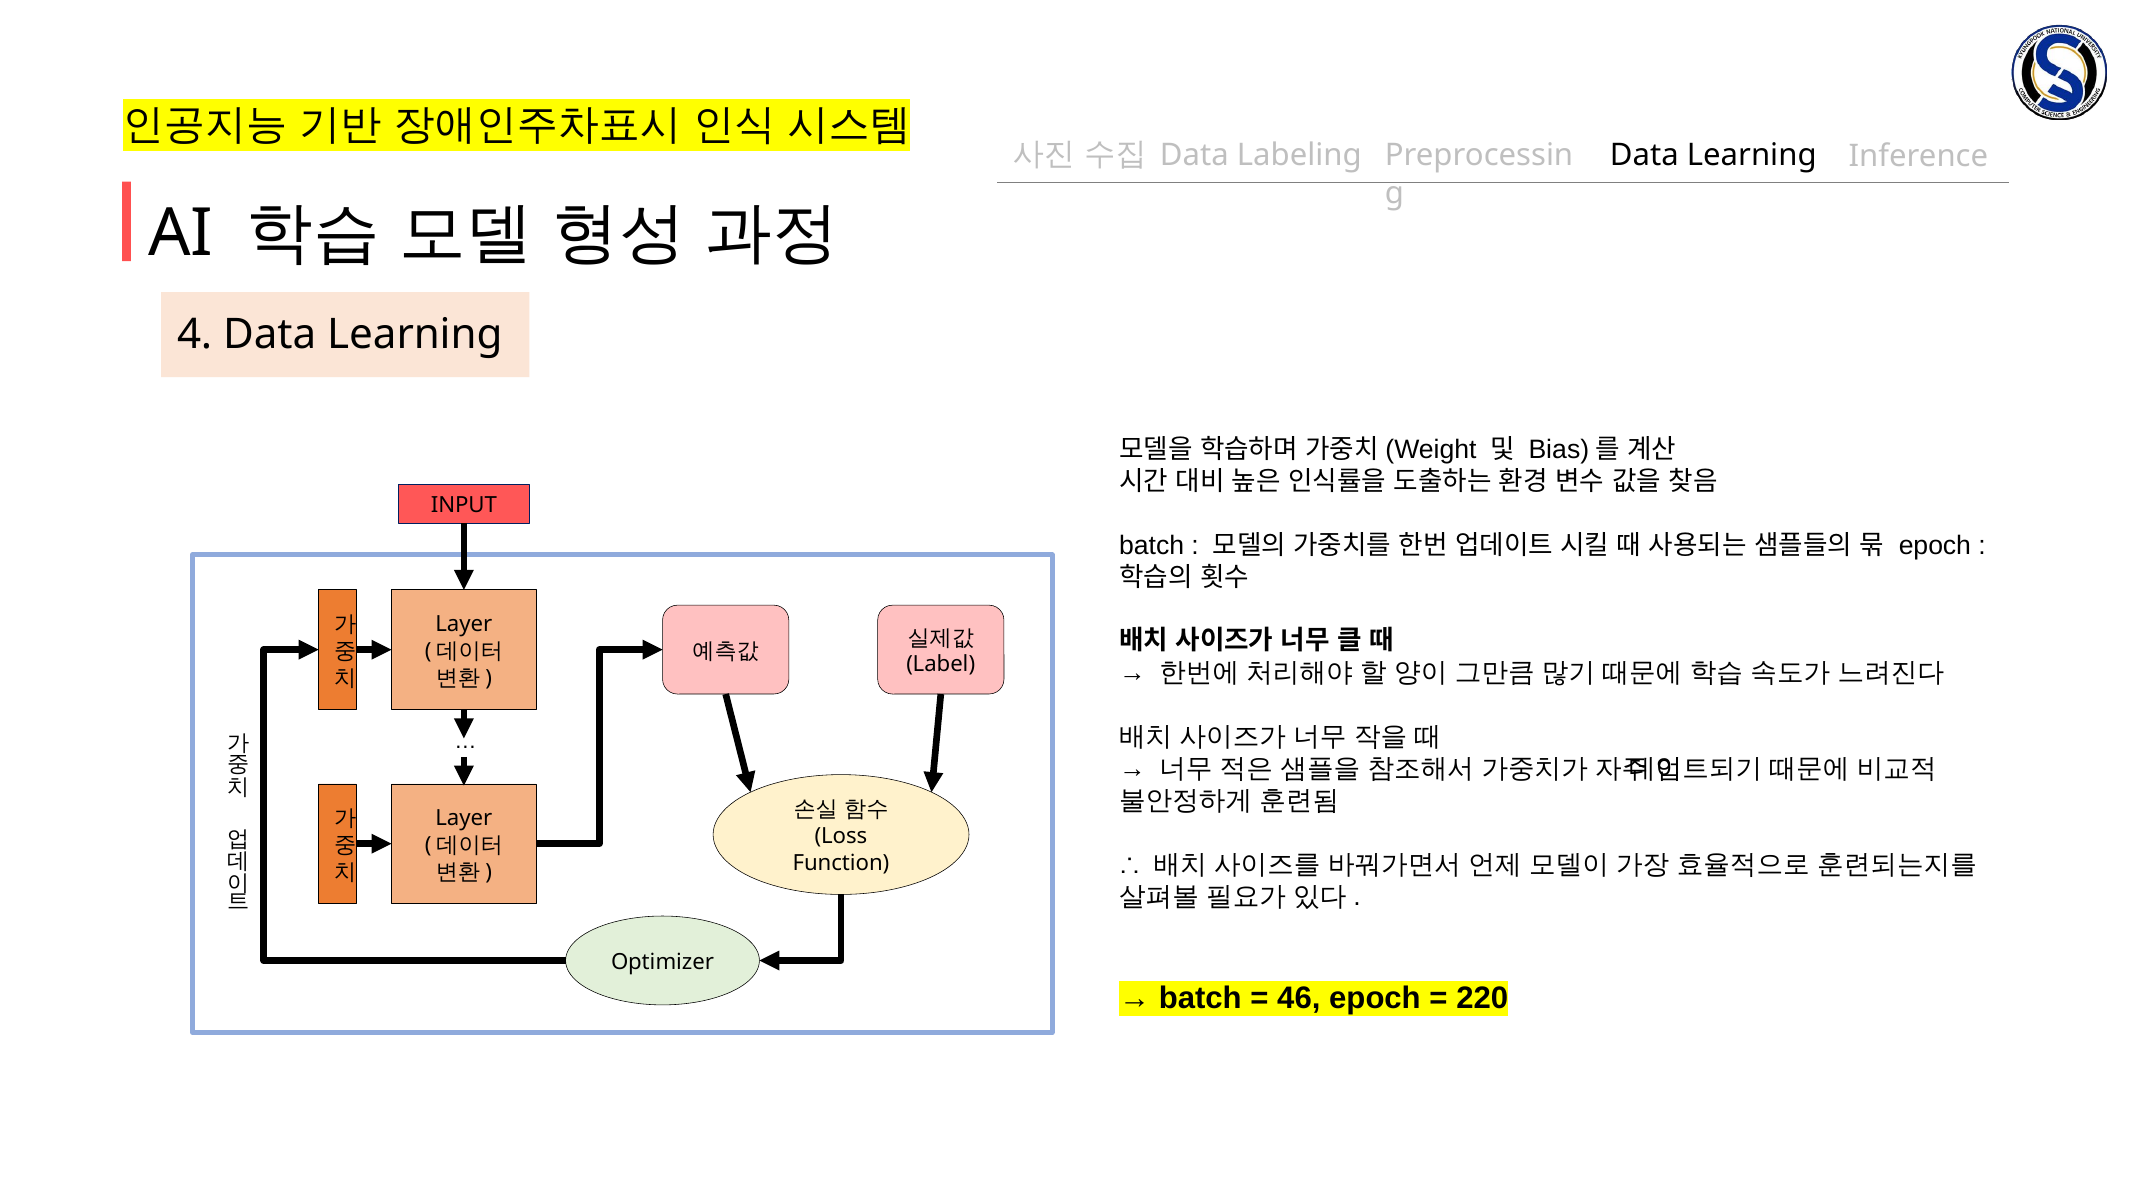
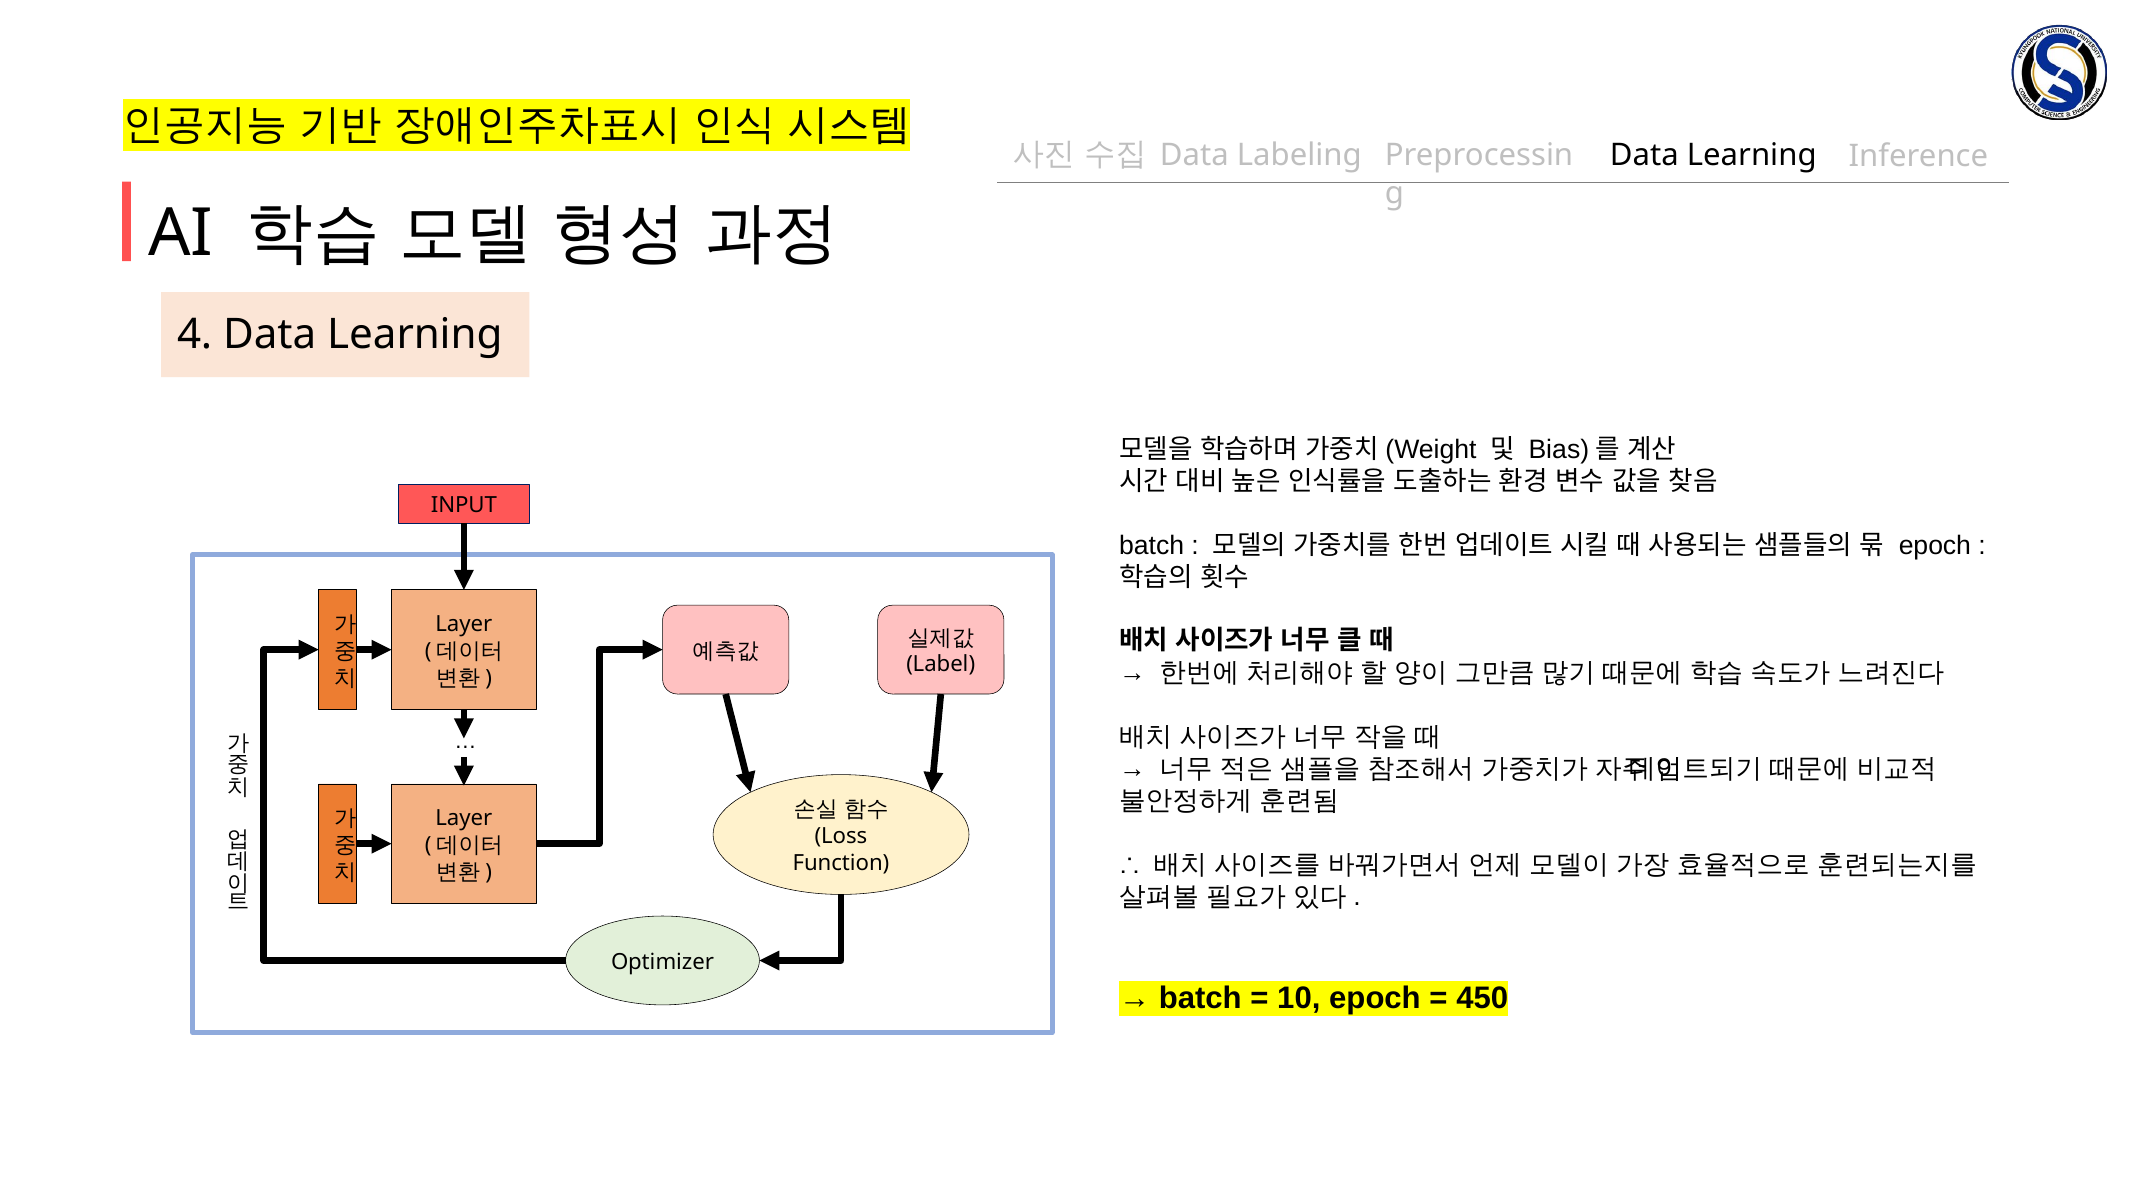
46: 46 -> 10 (1299, 998)
220: 220 -> 450 (1482, 998)
